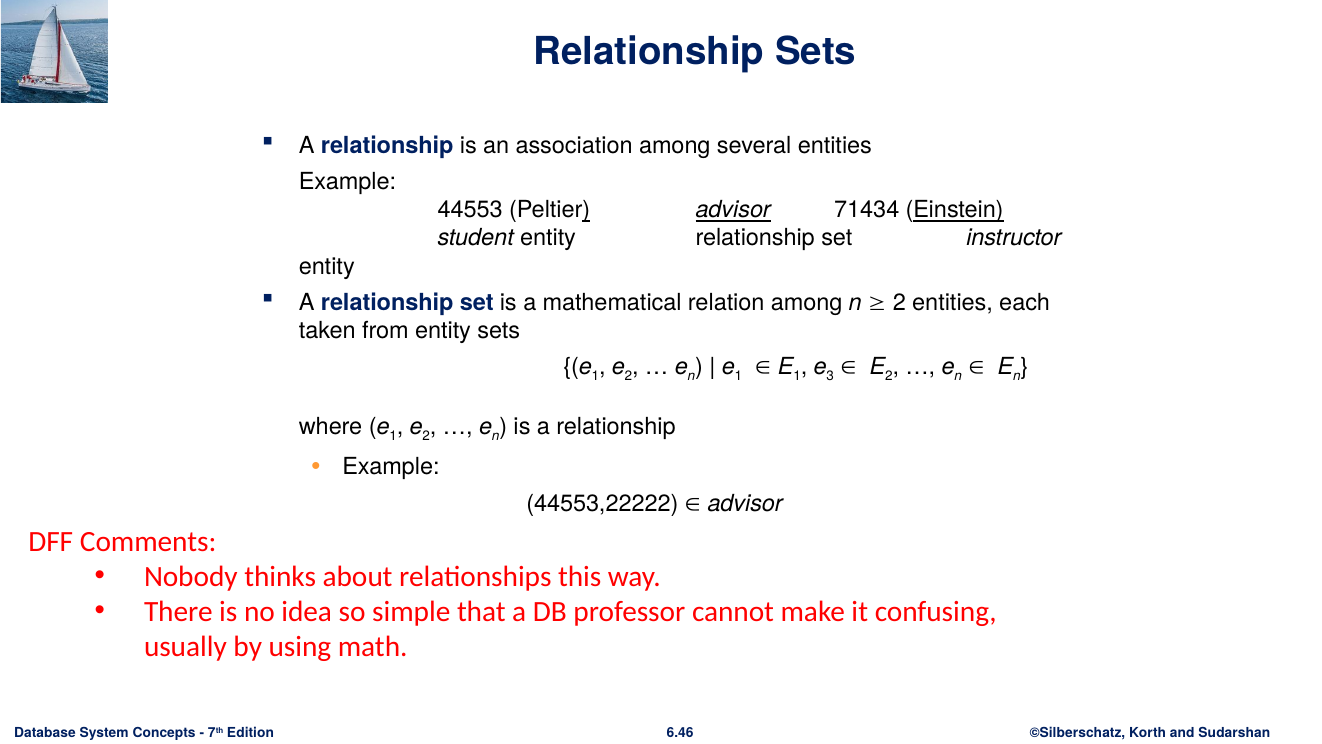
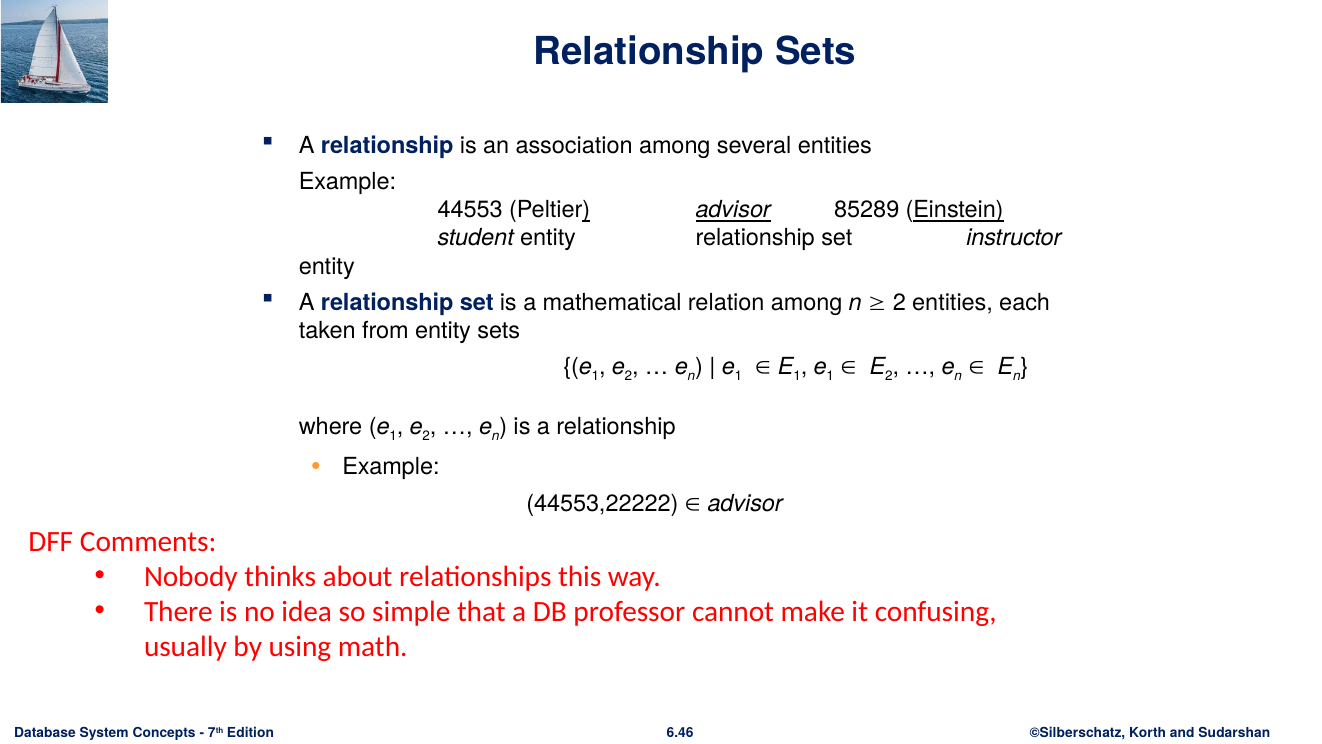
71434: 71434 -> 85289 (867, 210)
3: 3 -> 1 (830, 376)
